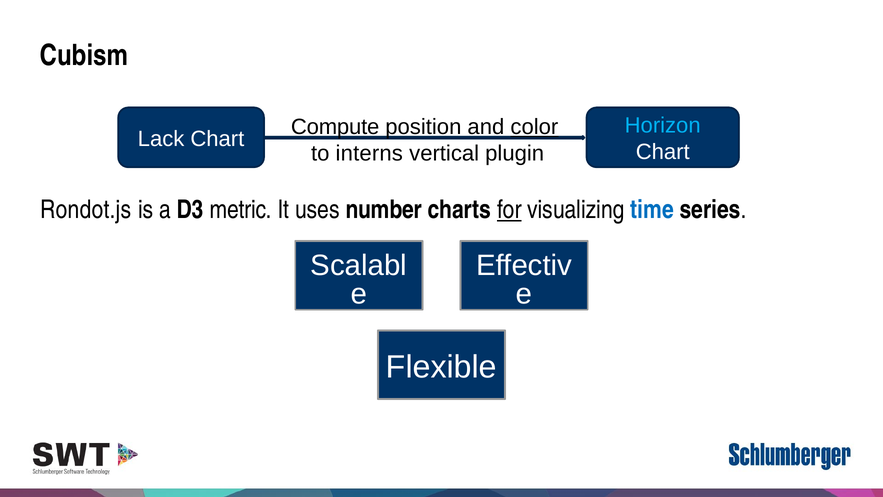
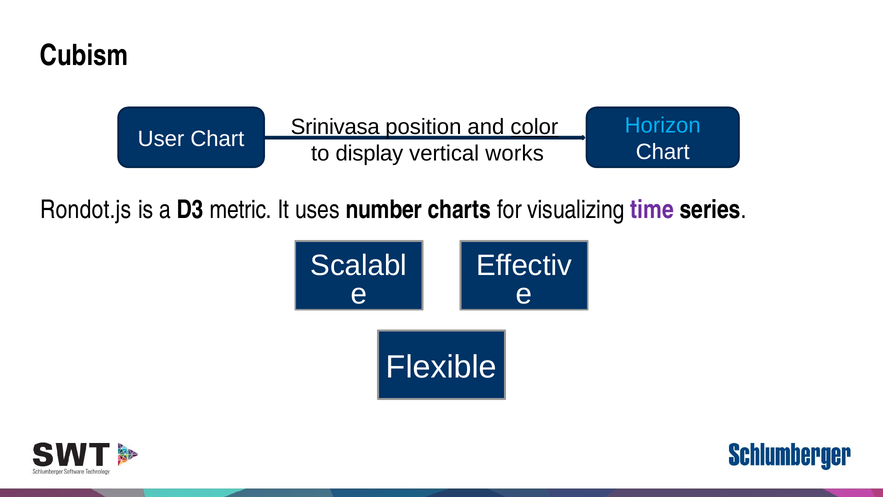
Compute: Compute -> Srinivasa (335, 127)
Lack: Lack -> User (161, 139)
interns: interns -> display (369, 153)
plugin: plugin -> works (515, 153)
for underline: present -> none (509, 209)
time colour: blue -> purple (652, 209)
